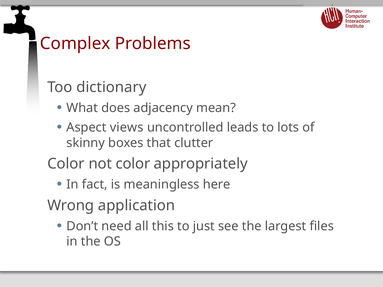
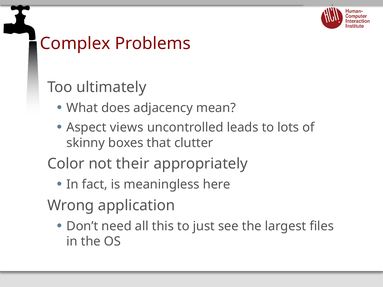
dictionary: dictionary -> ultimately (111, 87)
not color: color -> their (133, 164)
